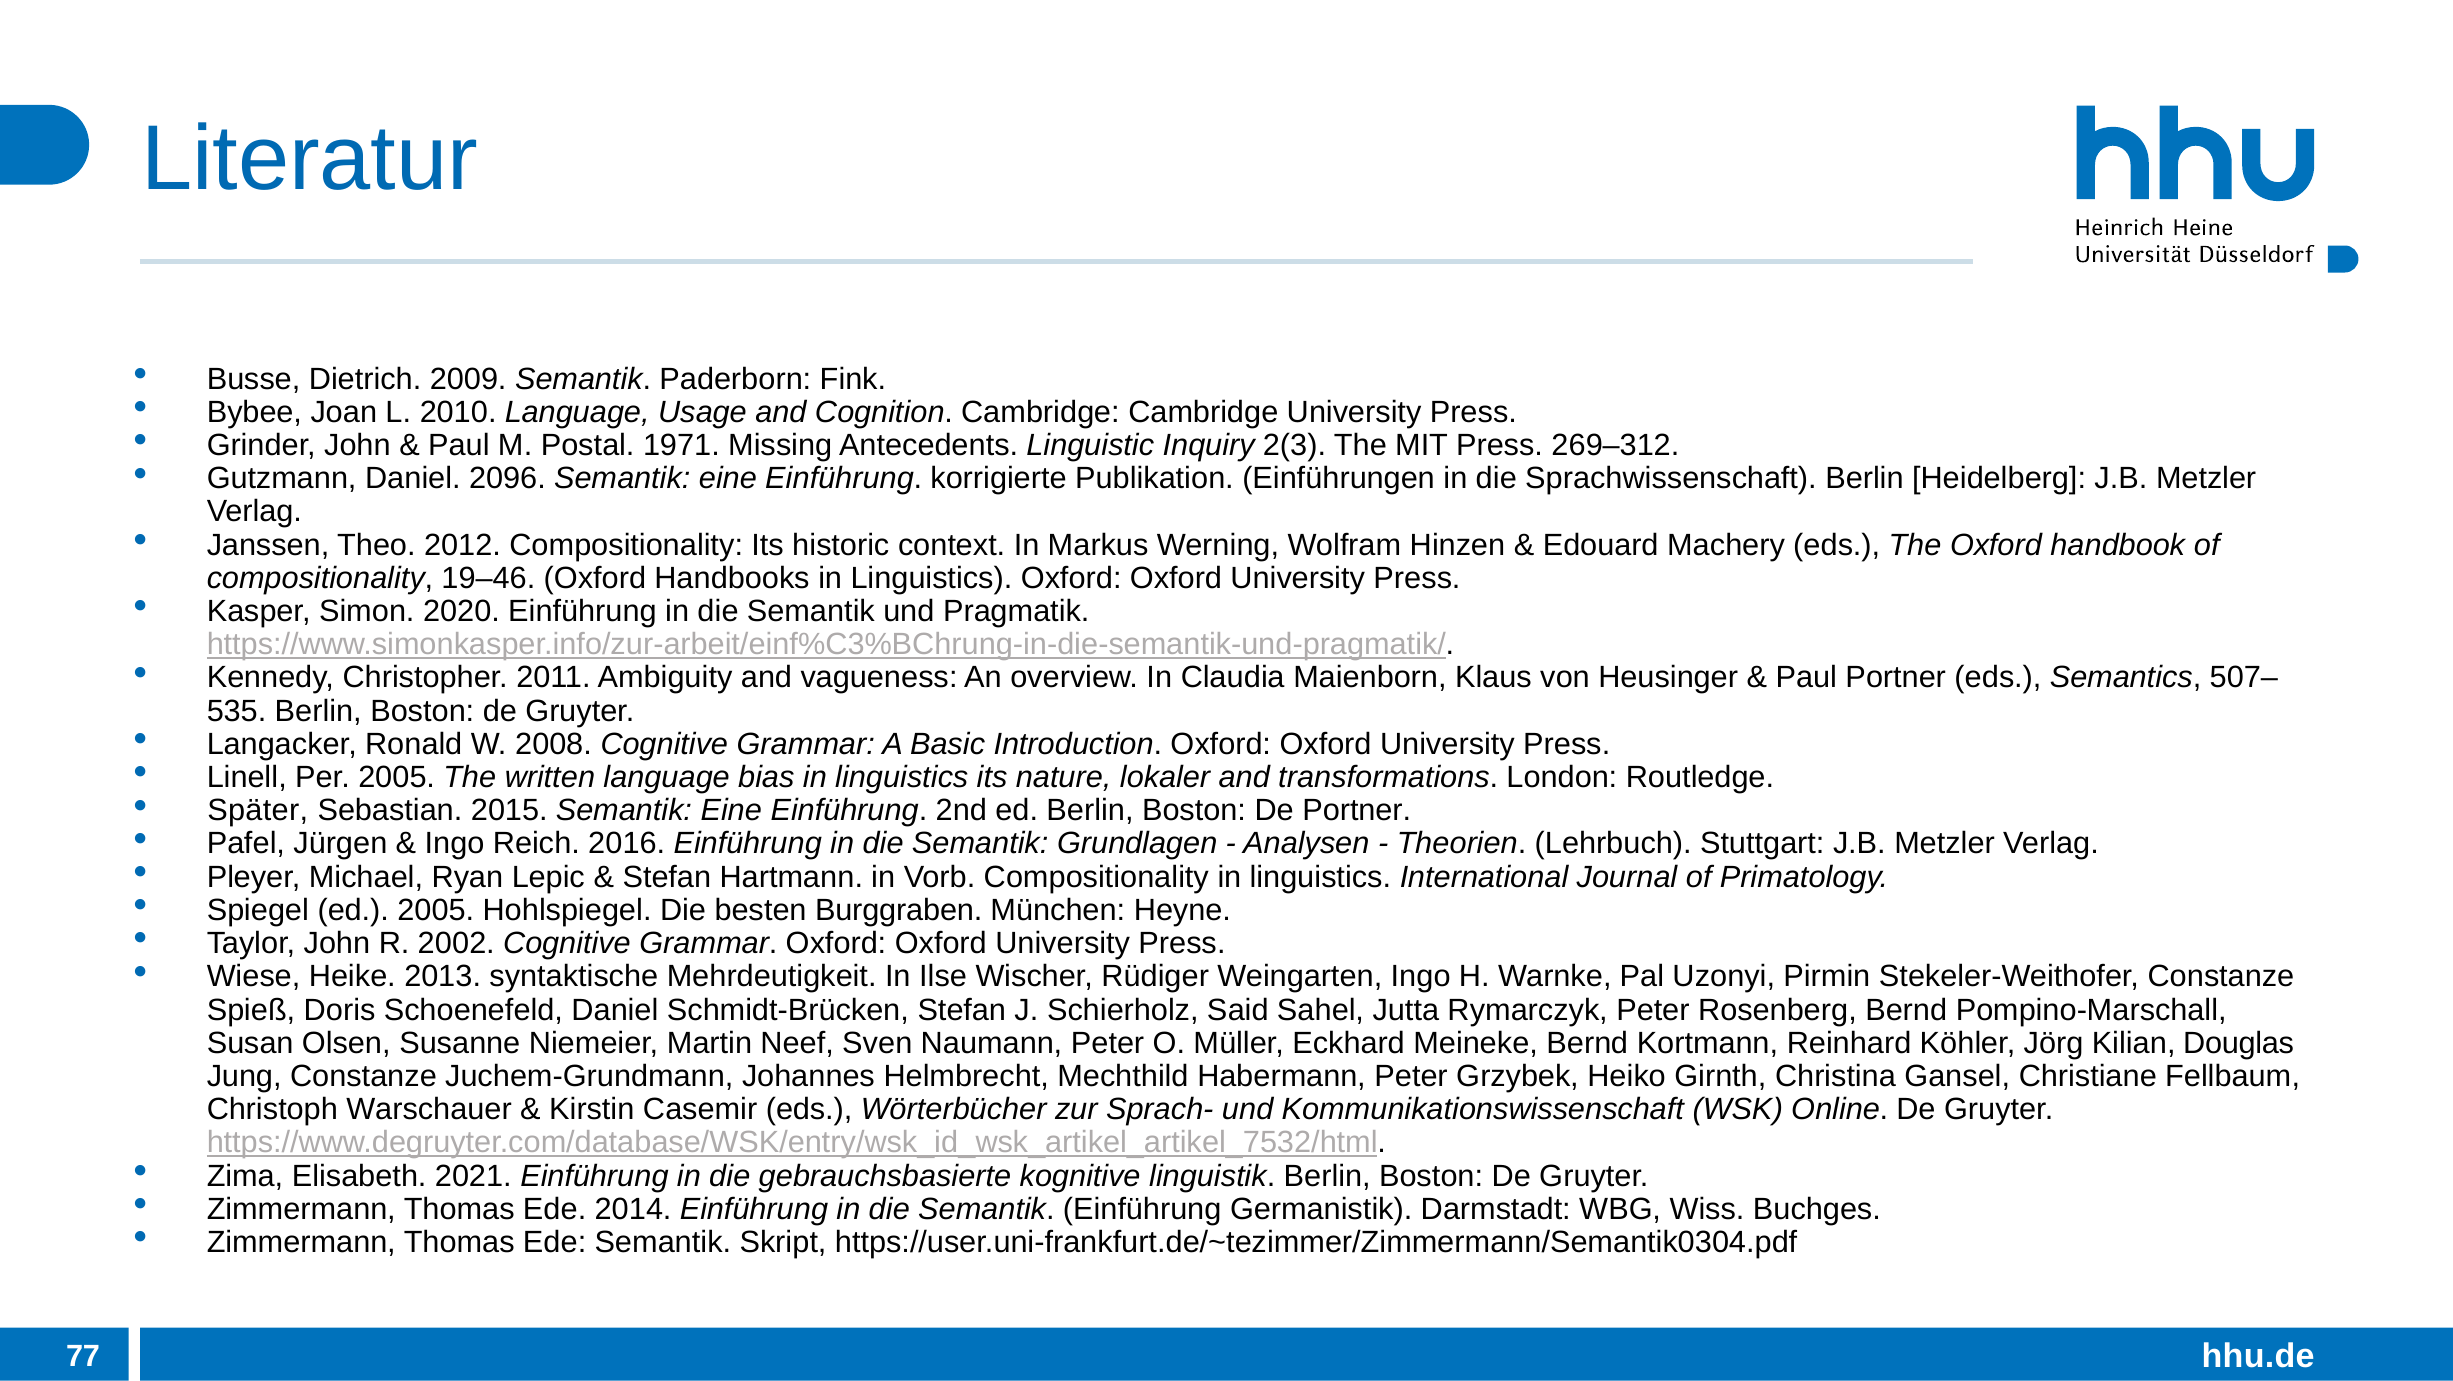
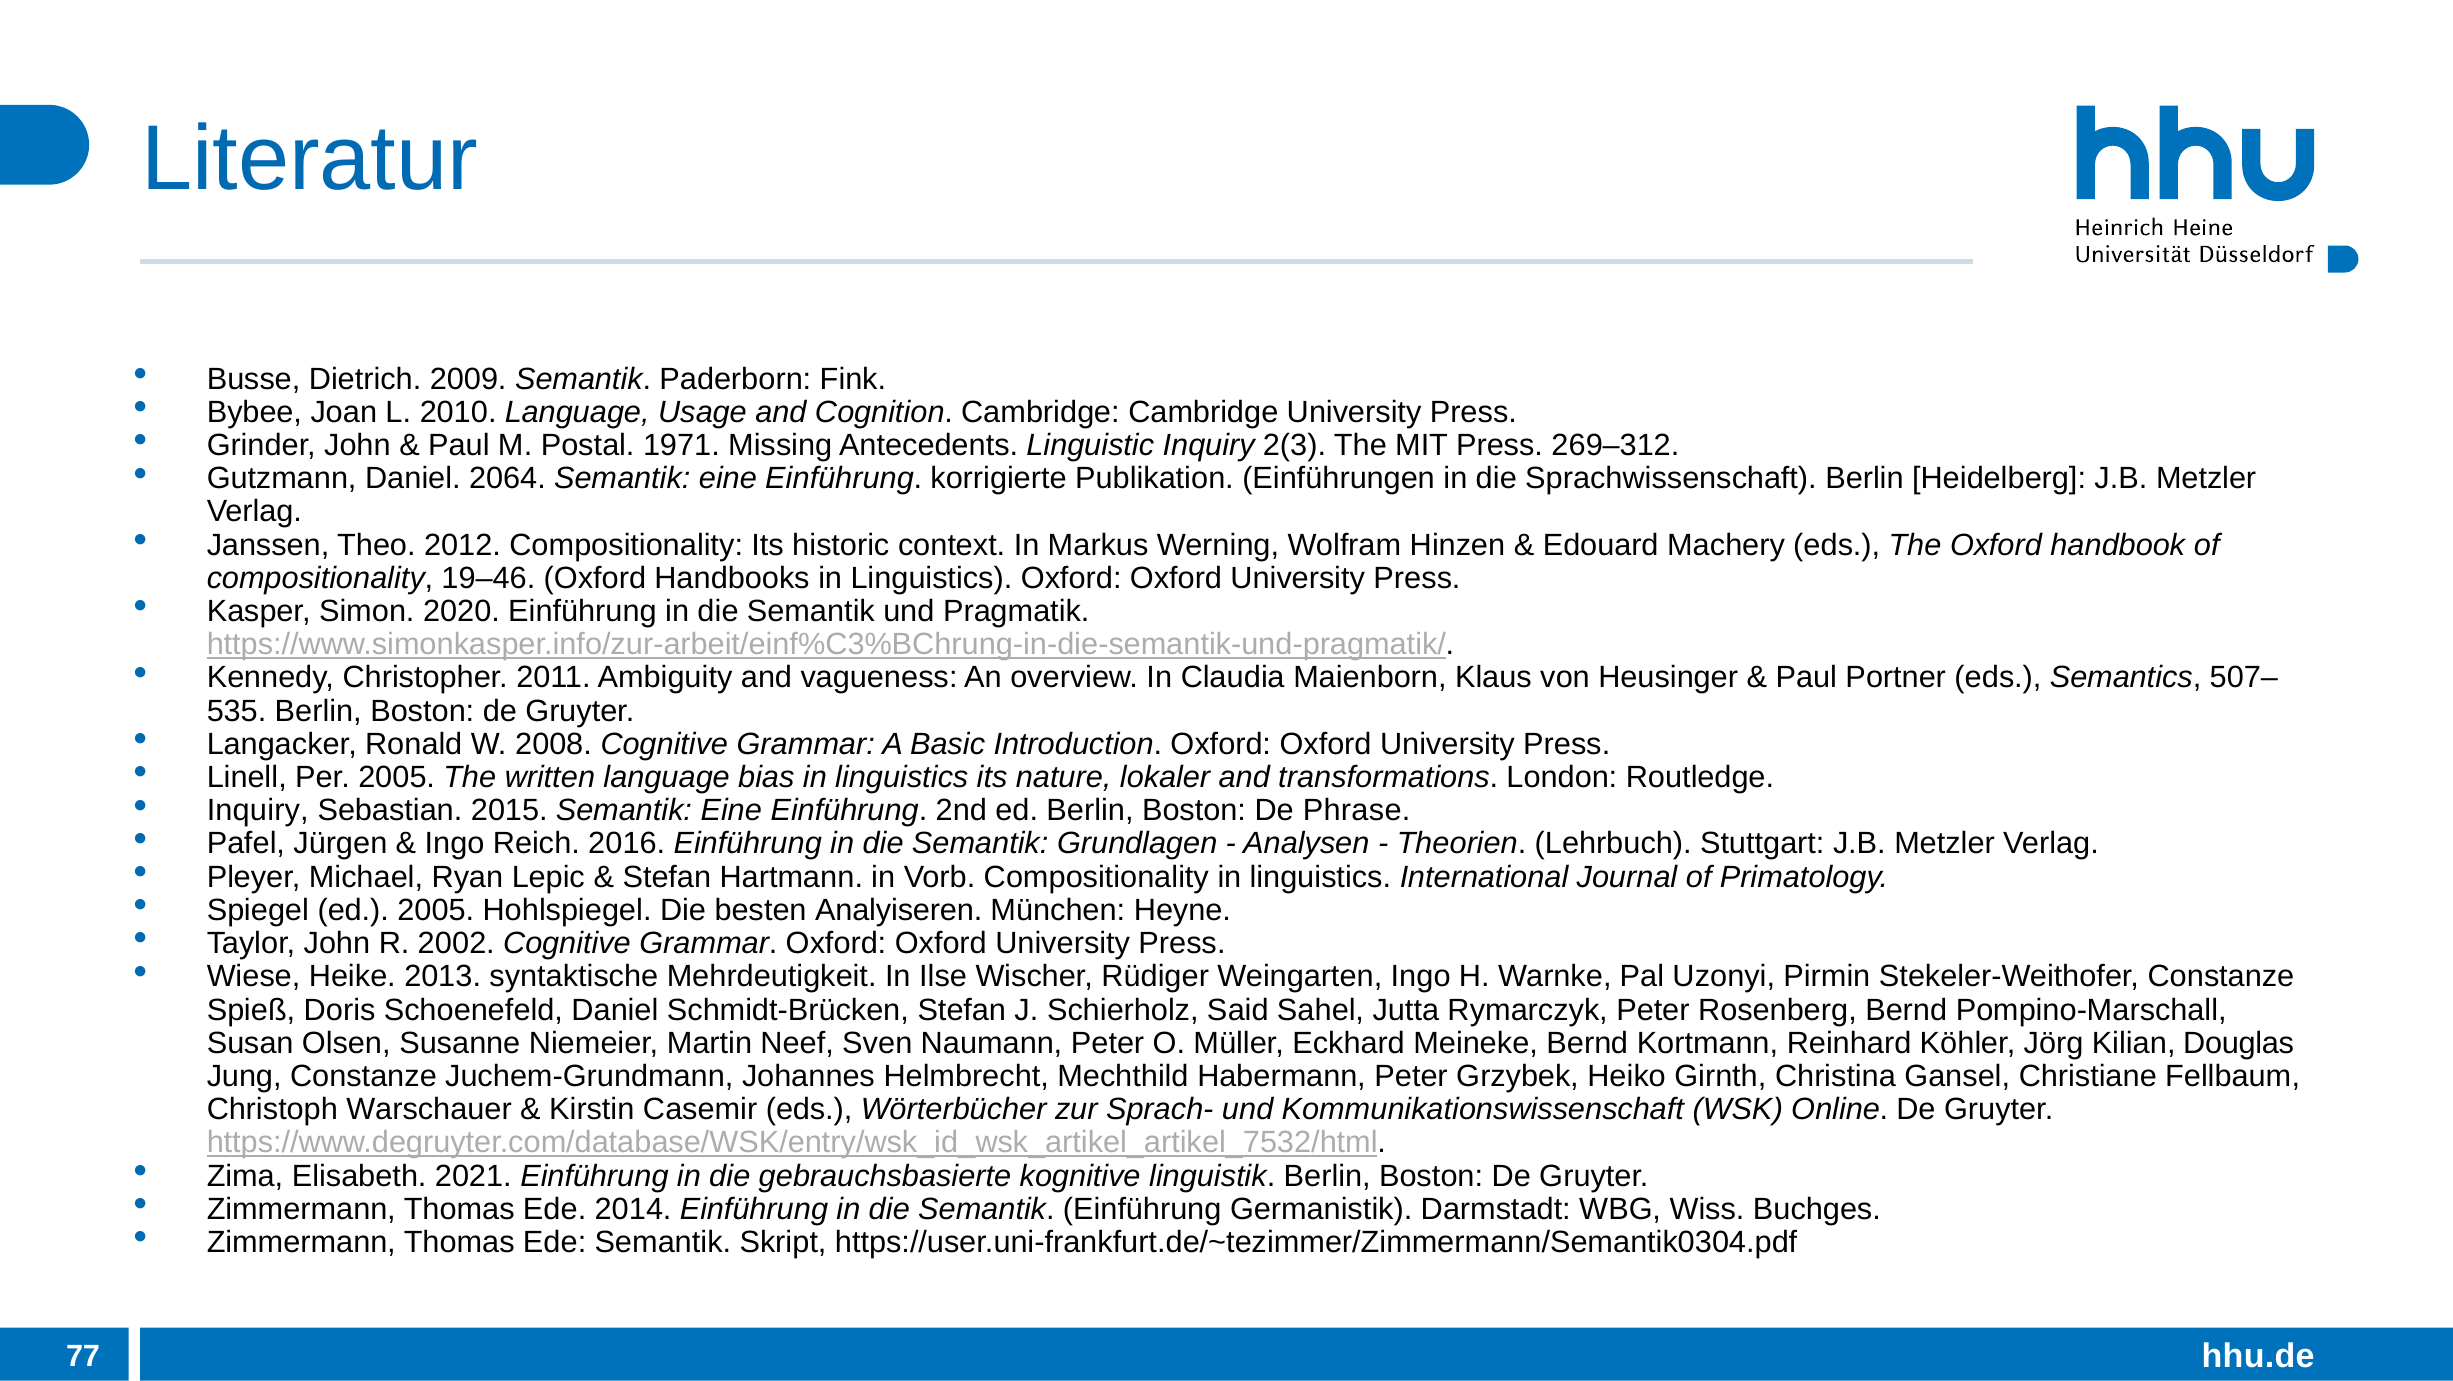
2096: 2096 -> 2064 (507, 479)
Später: Später -> Inquiry (258, 811)
De Portner: Portner -> Phrase (1357, 811)
Burggraben: Burggraben -> Analyiseren (899, 911)
